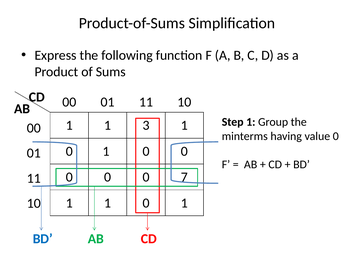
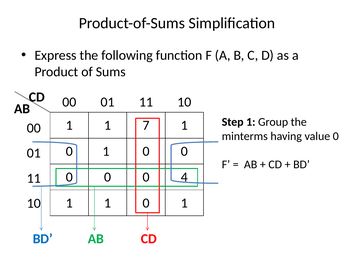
3: 3 -> 7 (146, 125)
7: 7 -> 4 (184, 177)
